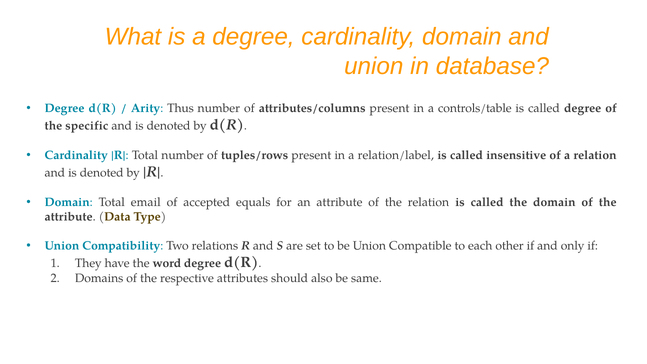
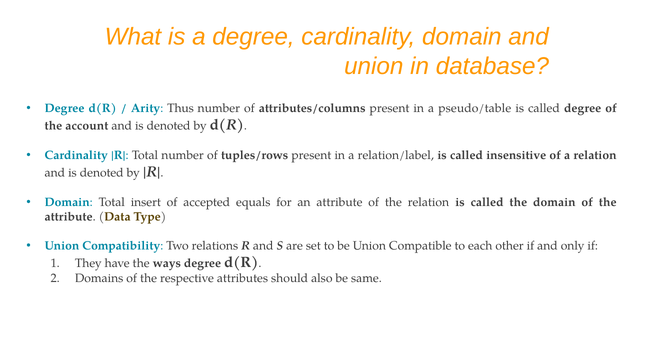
controls/table: controls/table -> pseudo/table (475, 108)
specific: specific -> account (87, 126)
email: email -> insert (146, 202)
word: word -> ways (167, 263)
